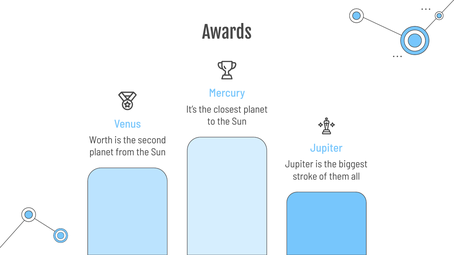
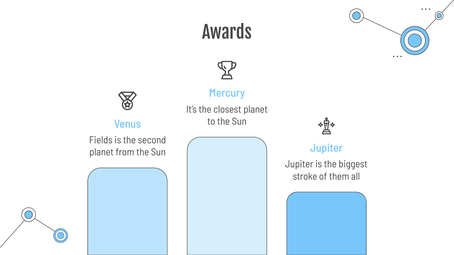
Worth: Worth -> Fields (101, 140)
